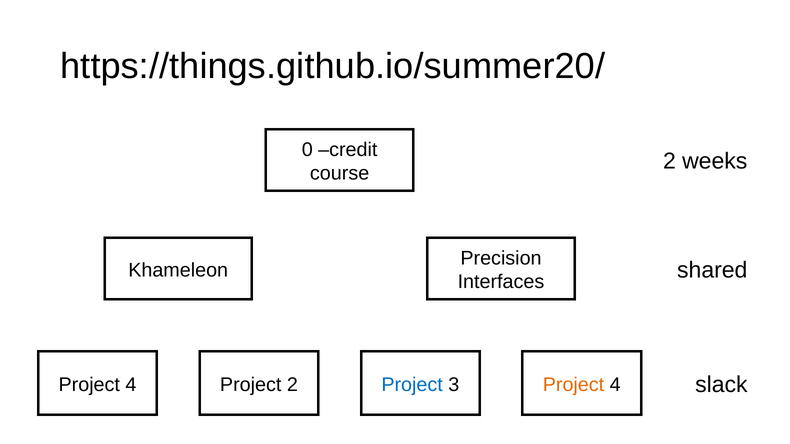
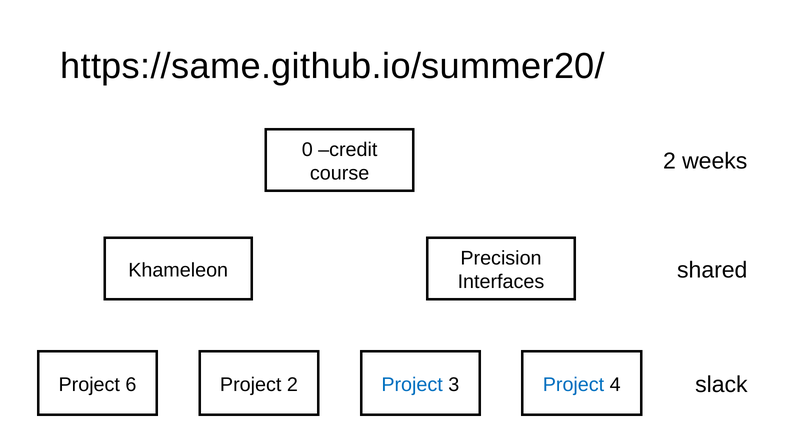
https://things.github.io/summer20/: https://things.github.io/summer20/ -> https://same.github.io/summer20/ (333, 66)
4: 4 -> 6 (131, 385)
Project colour: orange -> blue (573, 385)
